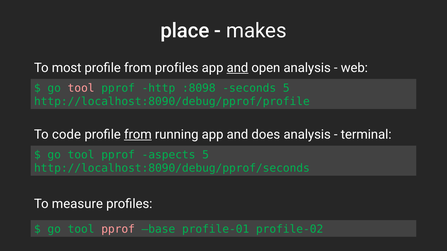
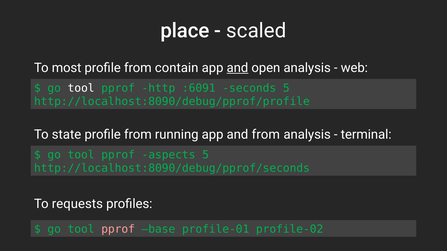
makes: makes -> scaled (256, 31)
from profiles: profiles -> contain (177, 68)
tool colour: pink -> white (81, 88)
:8098: :8098 -> :6091 (199, 88)
code: code -> state (67, 135)
from underline: present -> none (138, 135)
and does: does -> from (266, 135)
measure: measure -> requests (77, 204)
